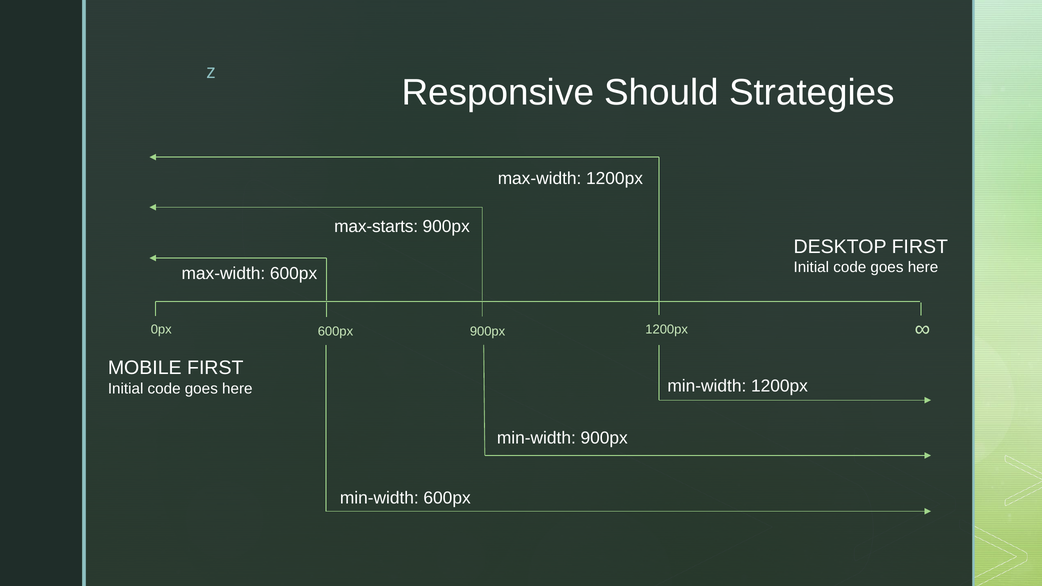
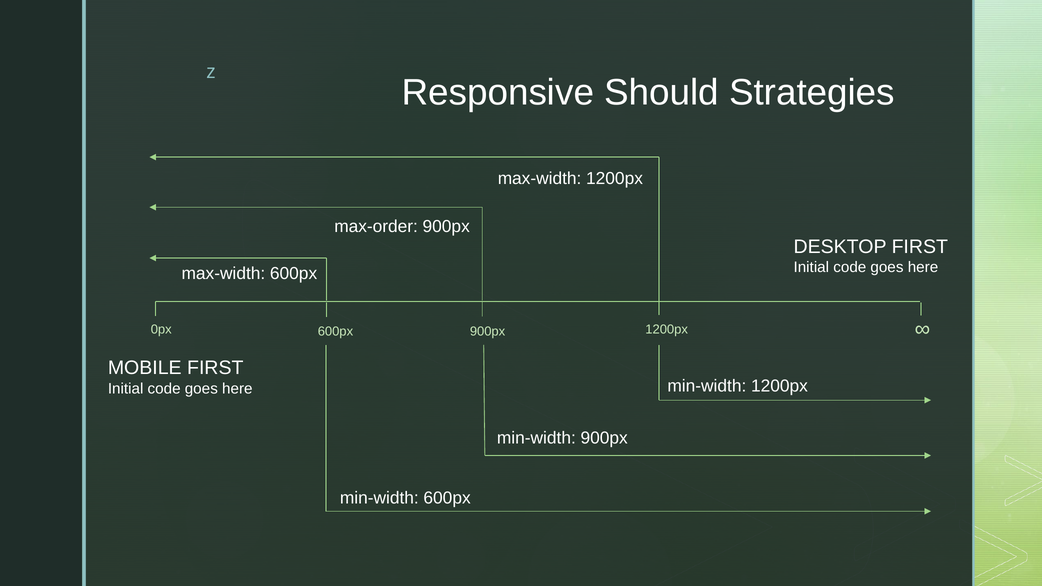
max-starts: max-starts -> max-order (376, 227)
